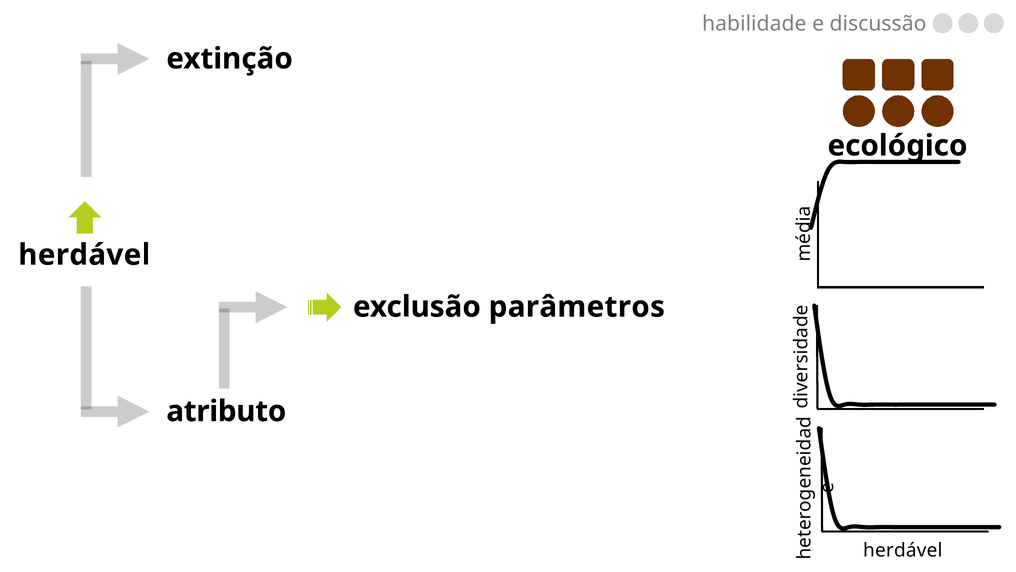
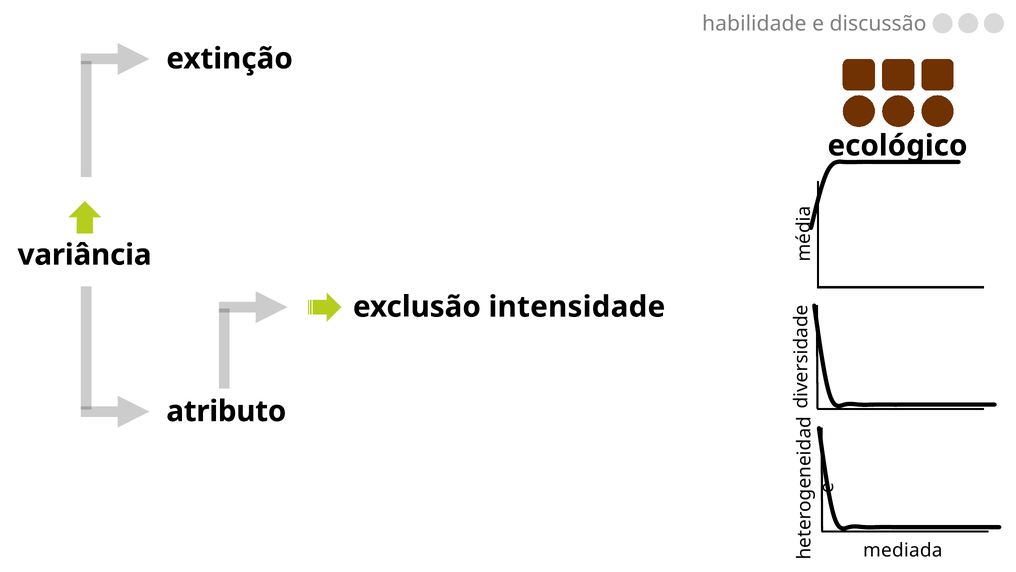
herdável: herdável -> variância (85, 255)
parâmetros: parâmetros -> intensidade (577, 307)
herdável: herdável -> mediada (903, 550)
